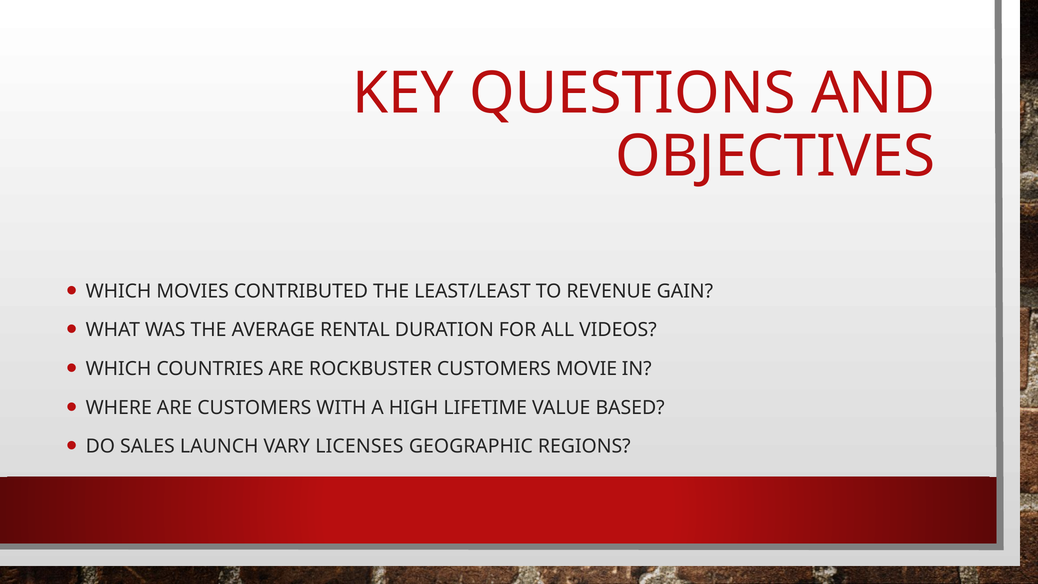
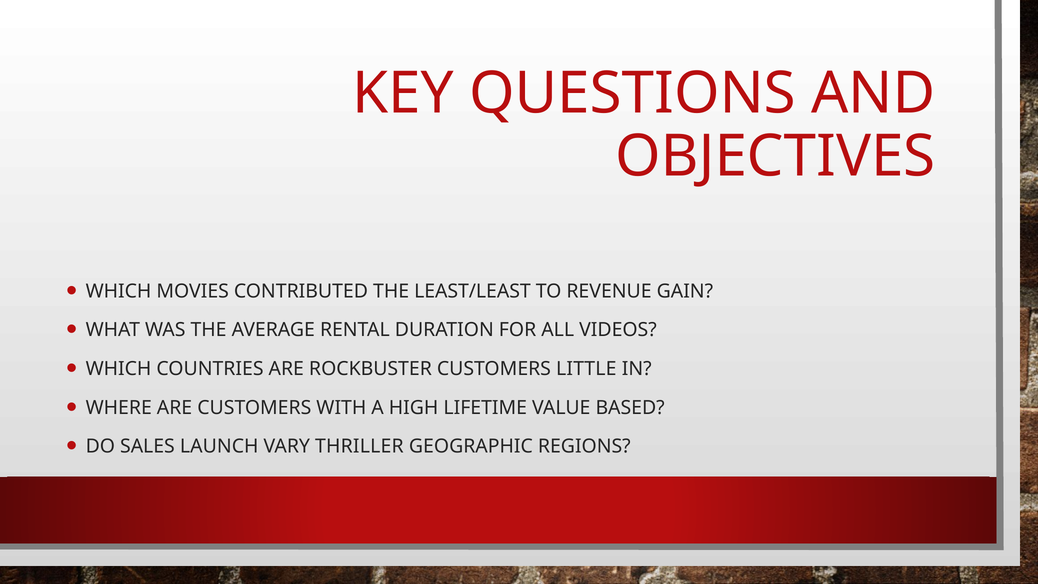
MOVIE: MOVIE -> LITTLE (586, 369)
LICENSES: LICENSES -> THRILLER (359, 446)
